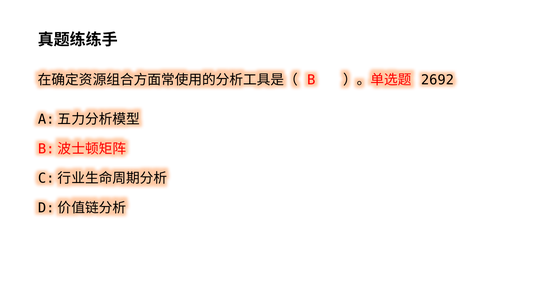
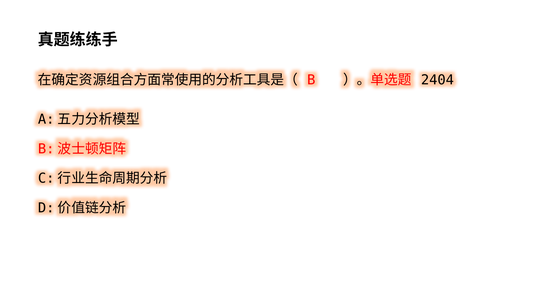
2692: 2692 -> 2404 (437, 80)
